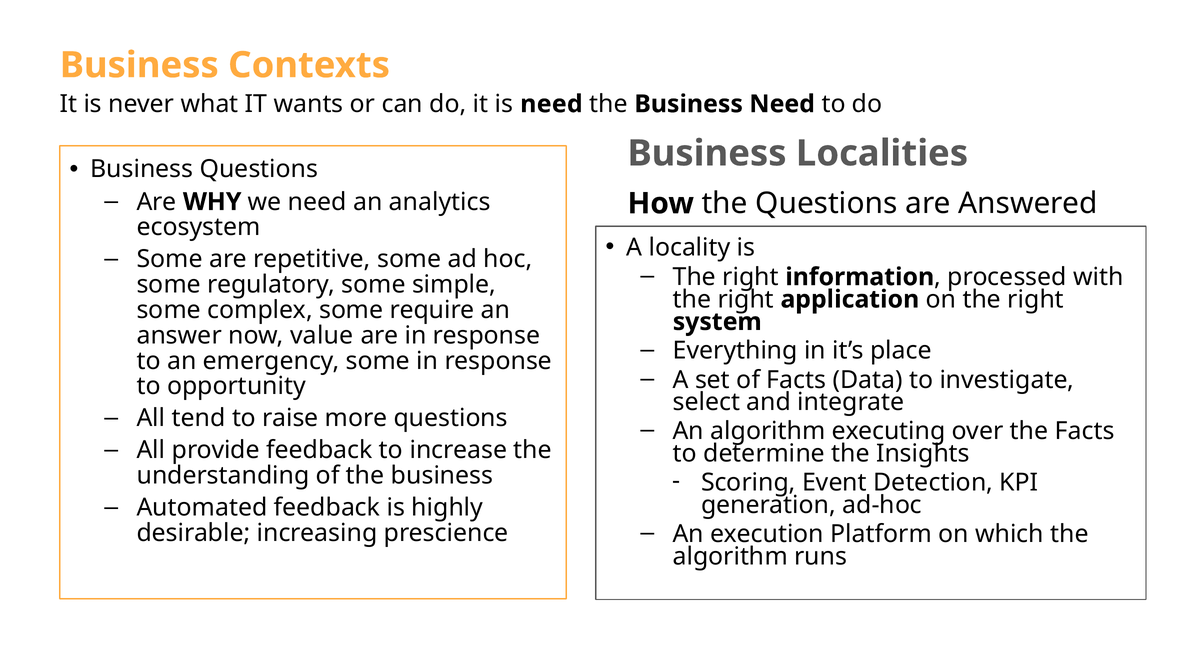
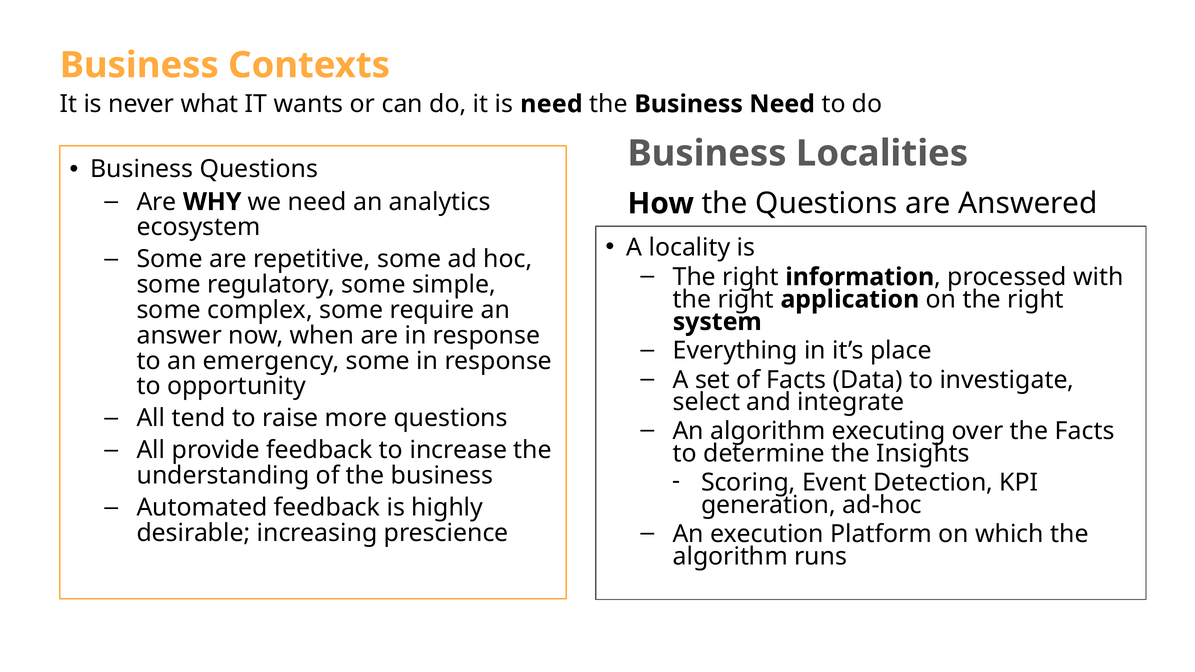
value: value -> when (322, 336)
